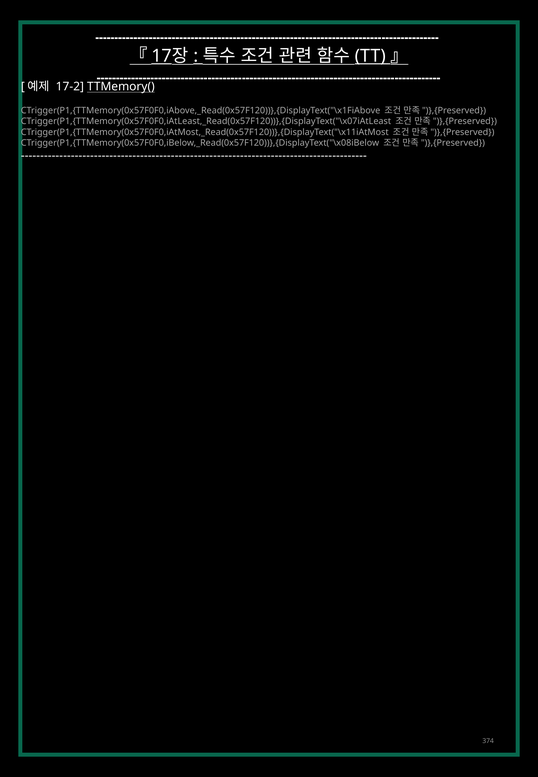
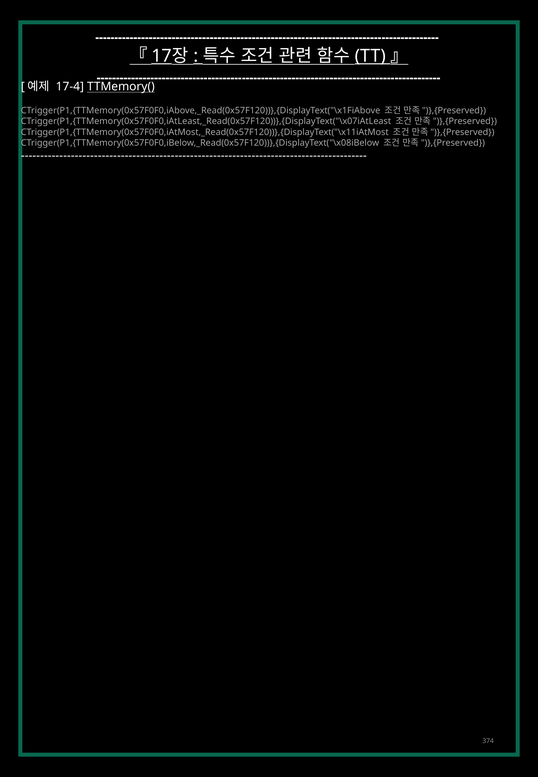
17-2: 17-2 -> 17-4 (70, 87)
